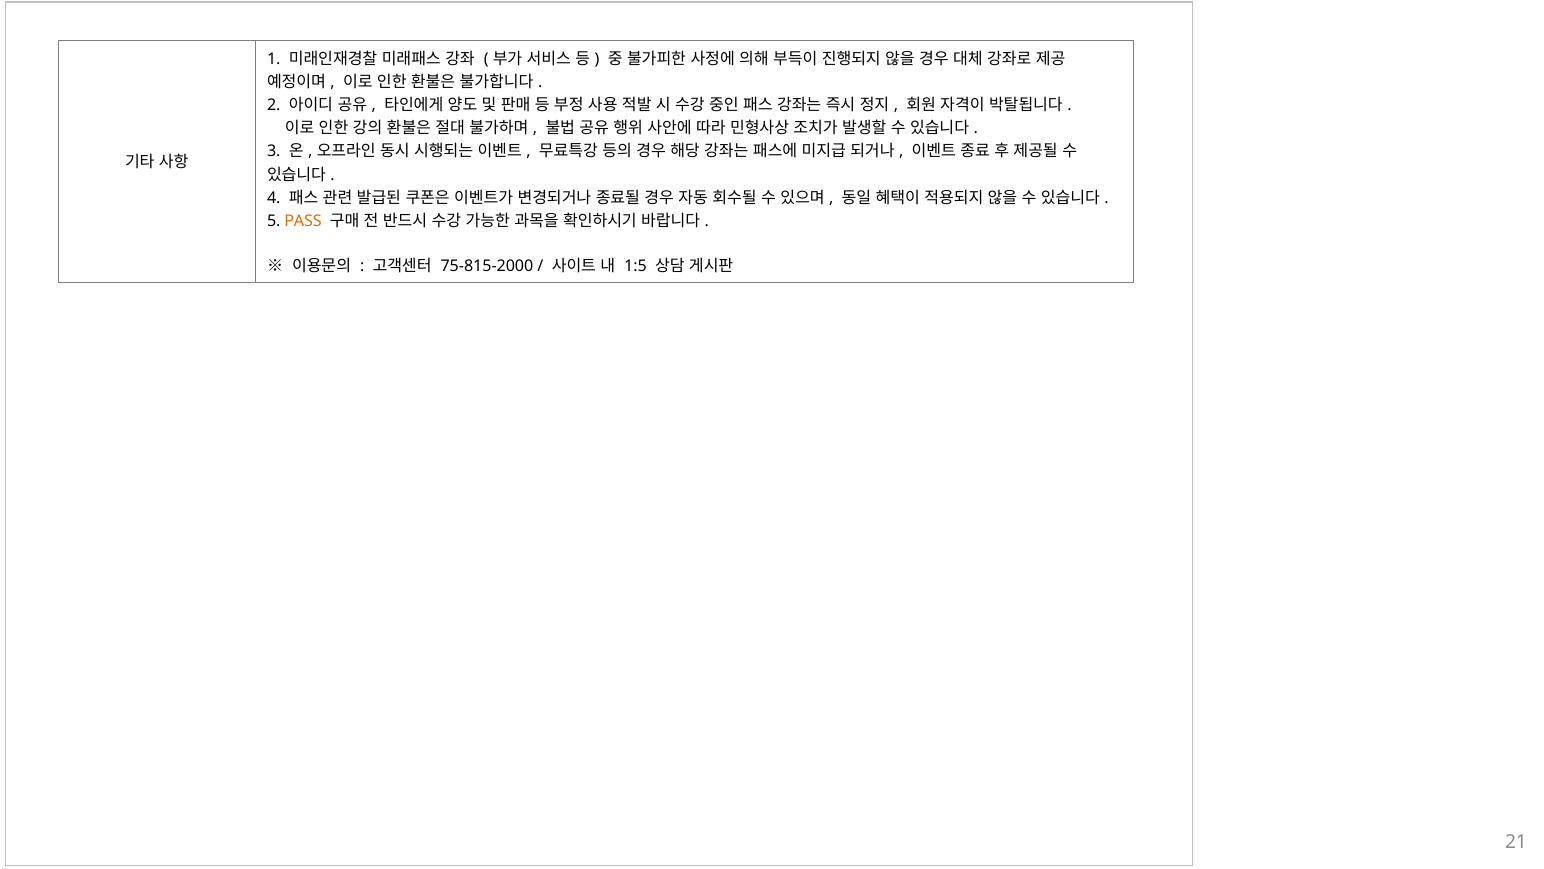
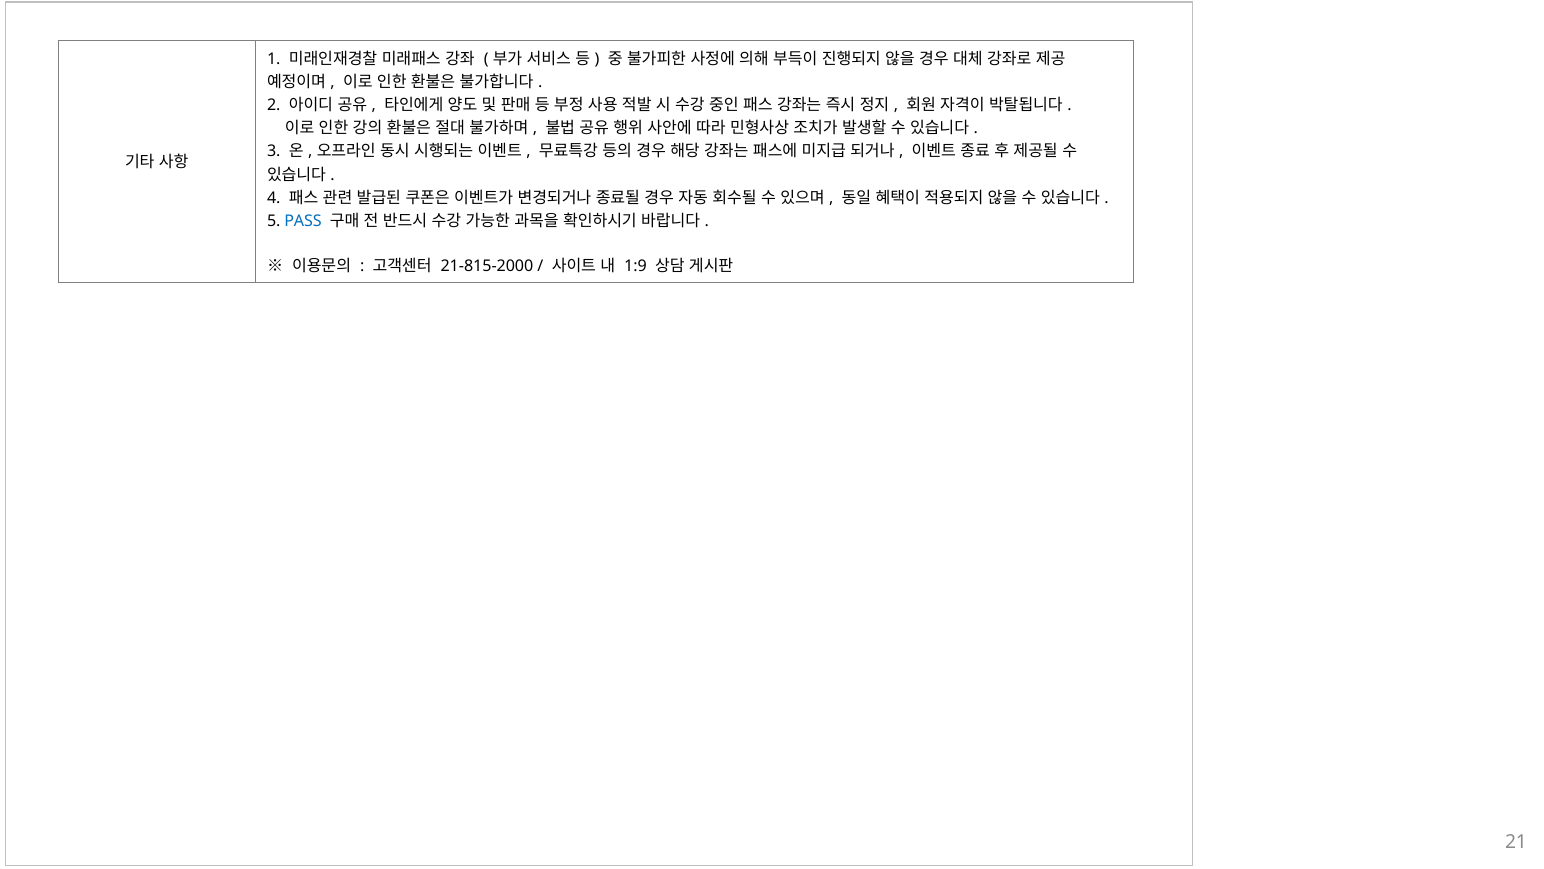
PASS colour: orange -> blue (303, 221)
75-815-2000: 75-815-2000 -> 21-815-2000 (487, 266)
1:5: 1:5 -> 1:9 (635, 266)
